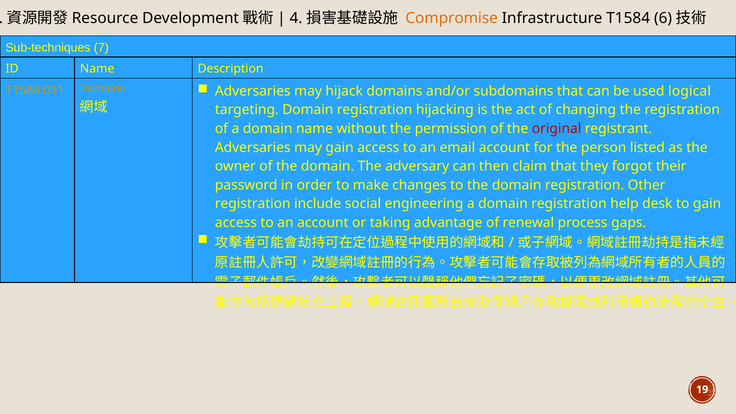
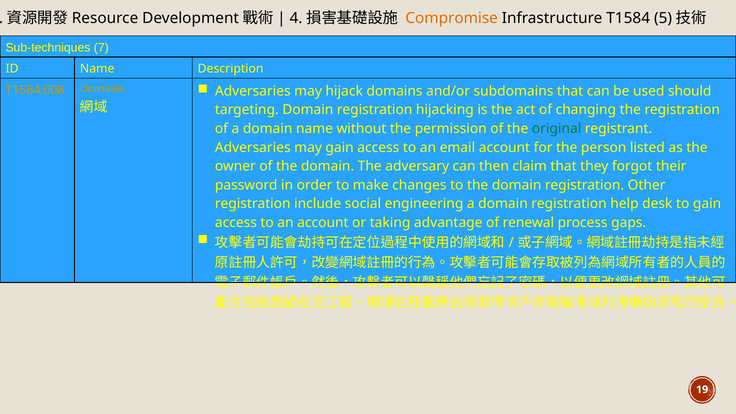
6: 6 -> 5 (663, 18)
logical: logical -> should (690, 91)
T1584.011: T1584.011 -> T1584.008 (35, 90)
original colour: red -> green (557, 129)
